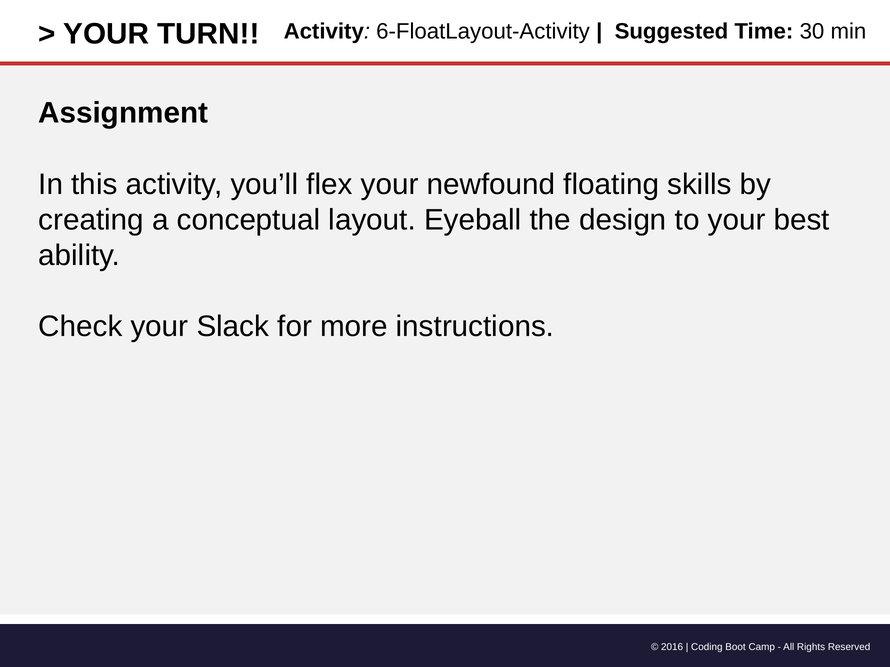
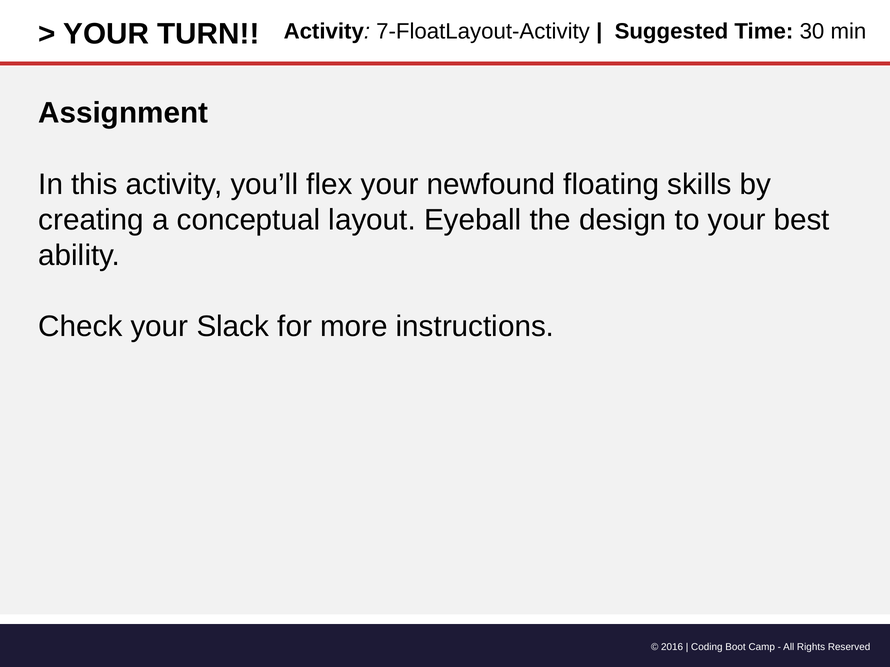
6-FloatLayout-Activity: 6-FloatLayout-Activity -> 7-FloatLayout-Activity (483, 31)
